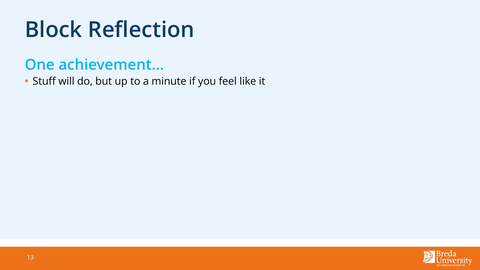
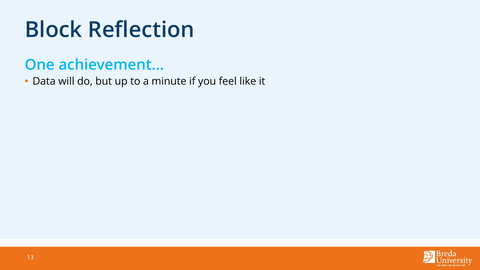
Stuff: Stuff -> Data (44, 81)
